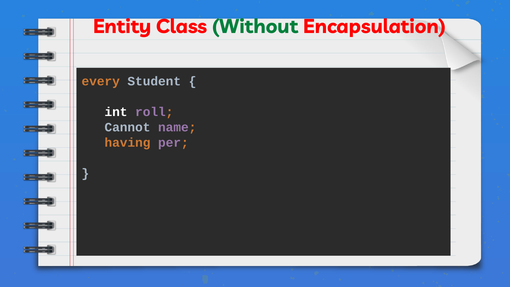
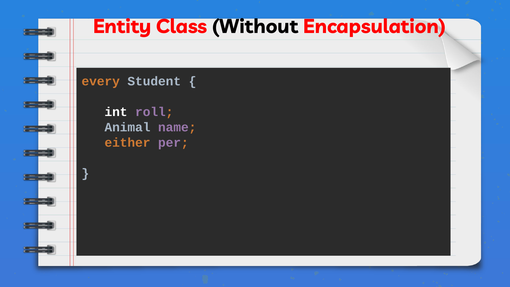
Without colour: green -> black (255, 27)
Cannot: Cannot -> Animal (127, 127)
having: having -> either (127, 143)
